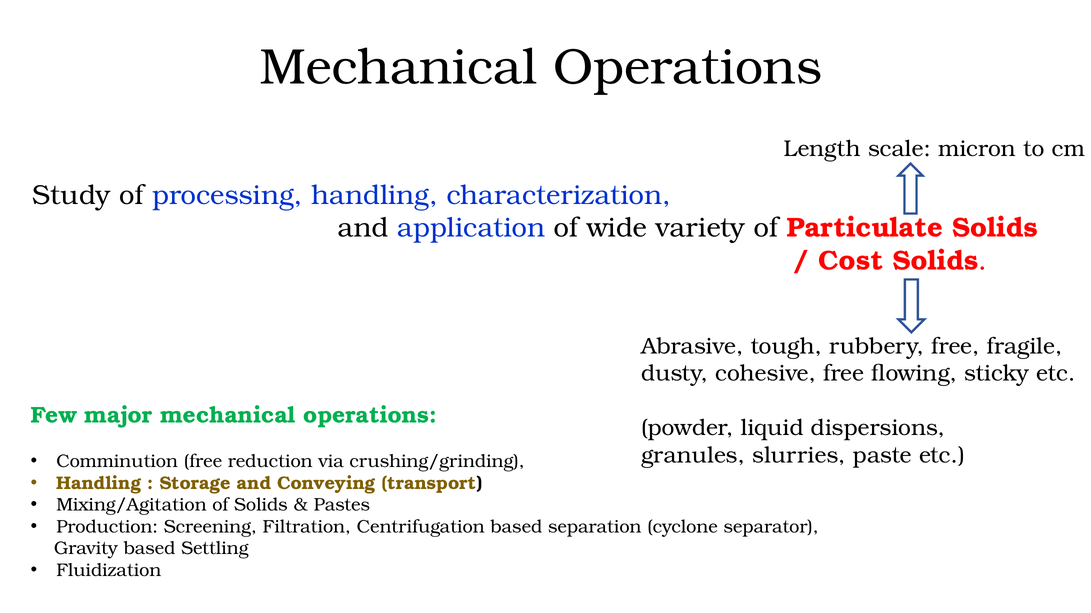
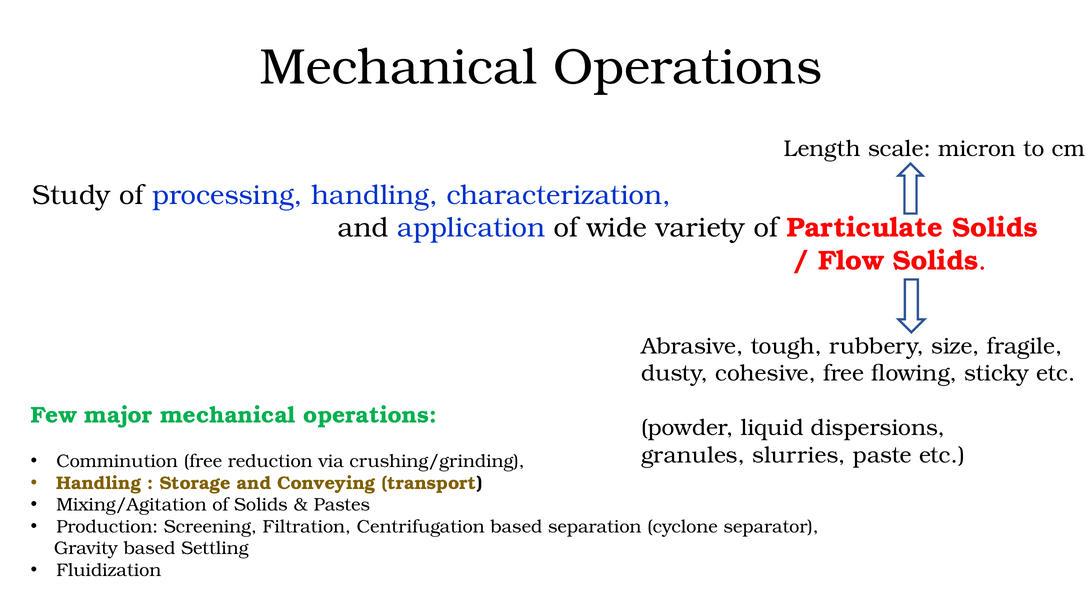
Cost: Cost -> Flow (851, 261)
rubbery free: free -> size (955, 347)
